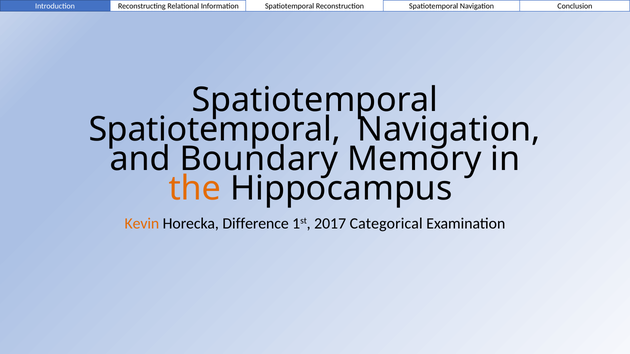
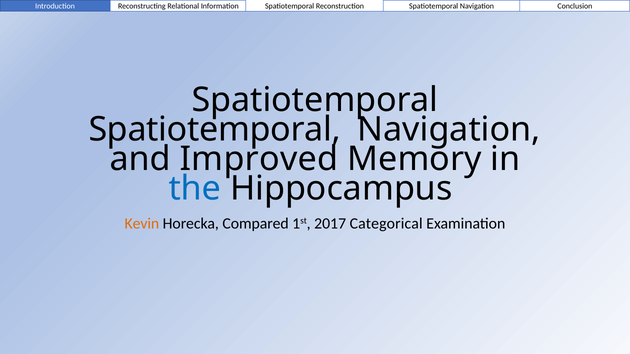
Boundary: Boundary -> Improved (259, 159)
the colour: orange -> blue (195, 188)
Difference: Difference -> Compared (256, 224)
